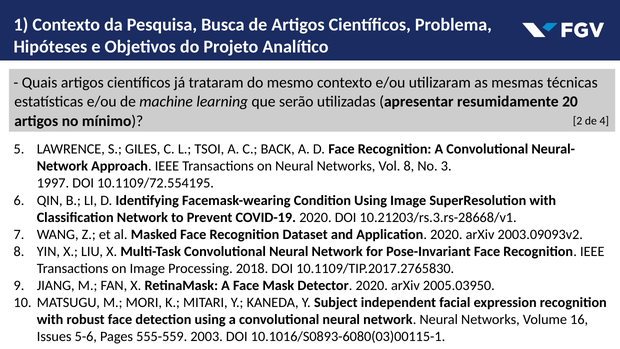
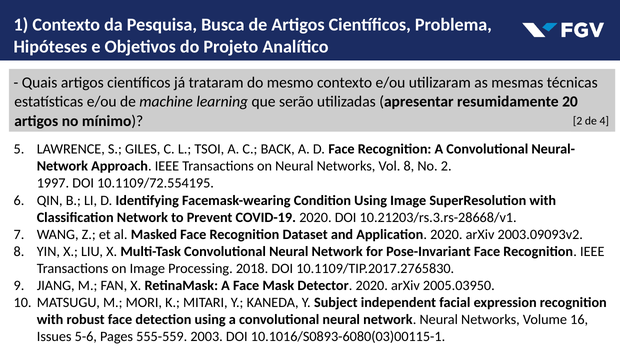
No 3: 3 -> 2 (446, 166)
